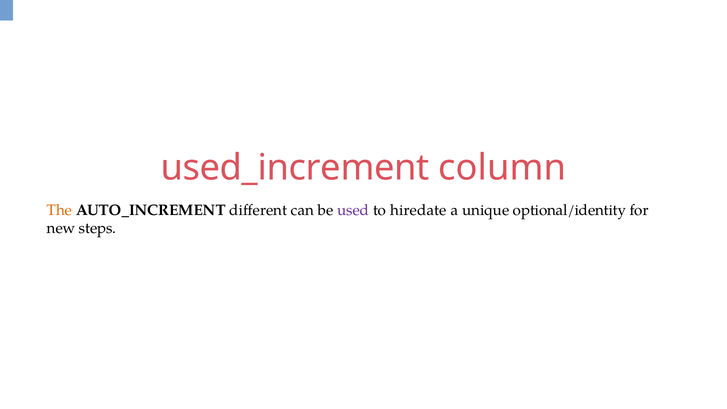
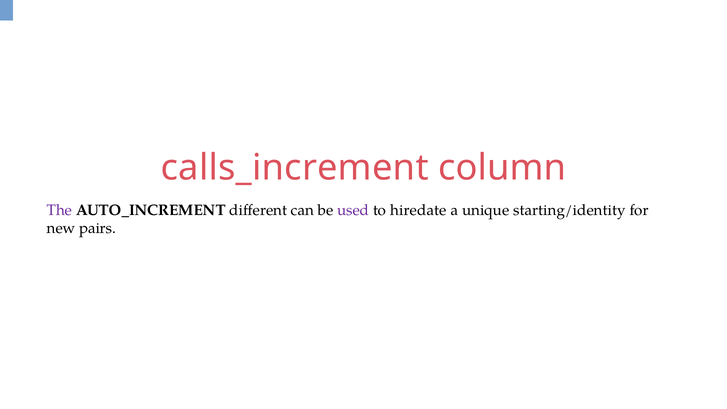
used_increment: used_increment -> calls_increment (295, 168)
The colour: orange -> purple (60, 210)
optional/identity: optional/identity -> starting/identity (569, 210)
steps: steps -> pairs (98, 228)
